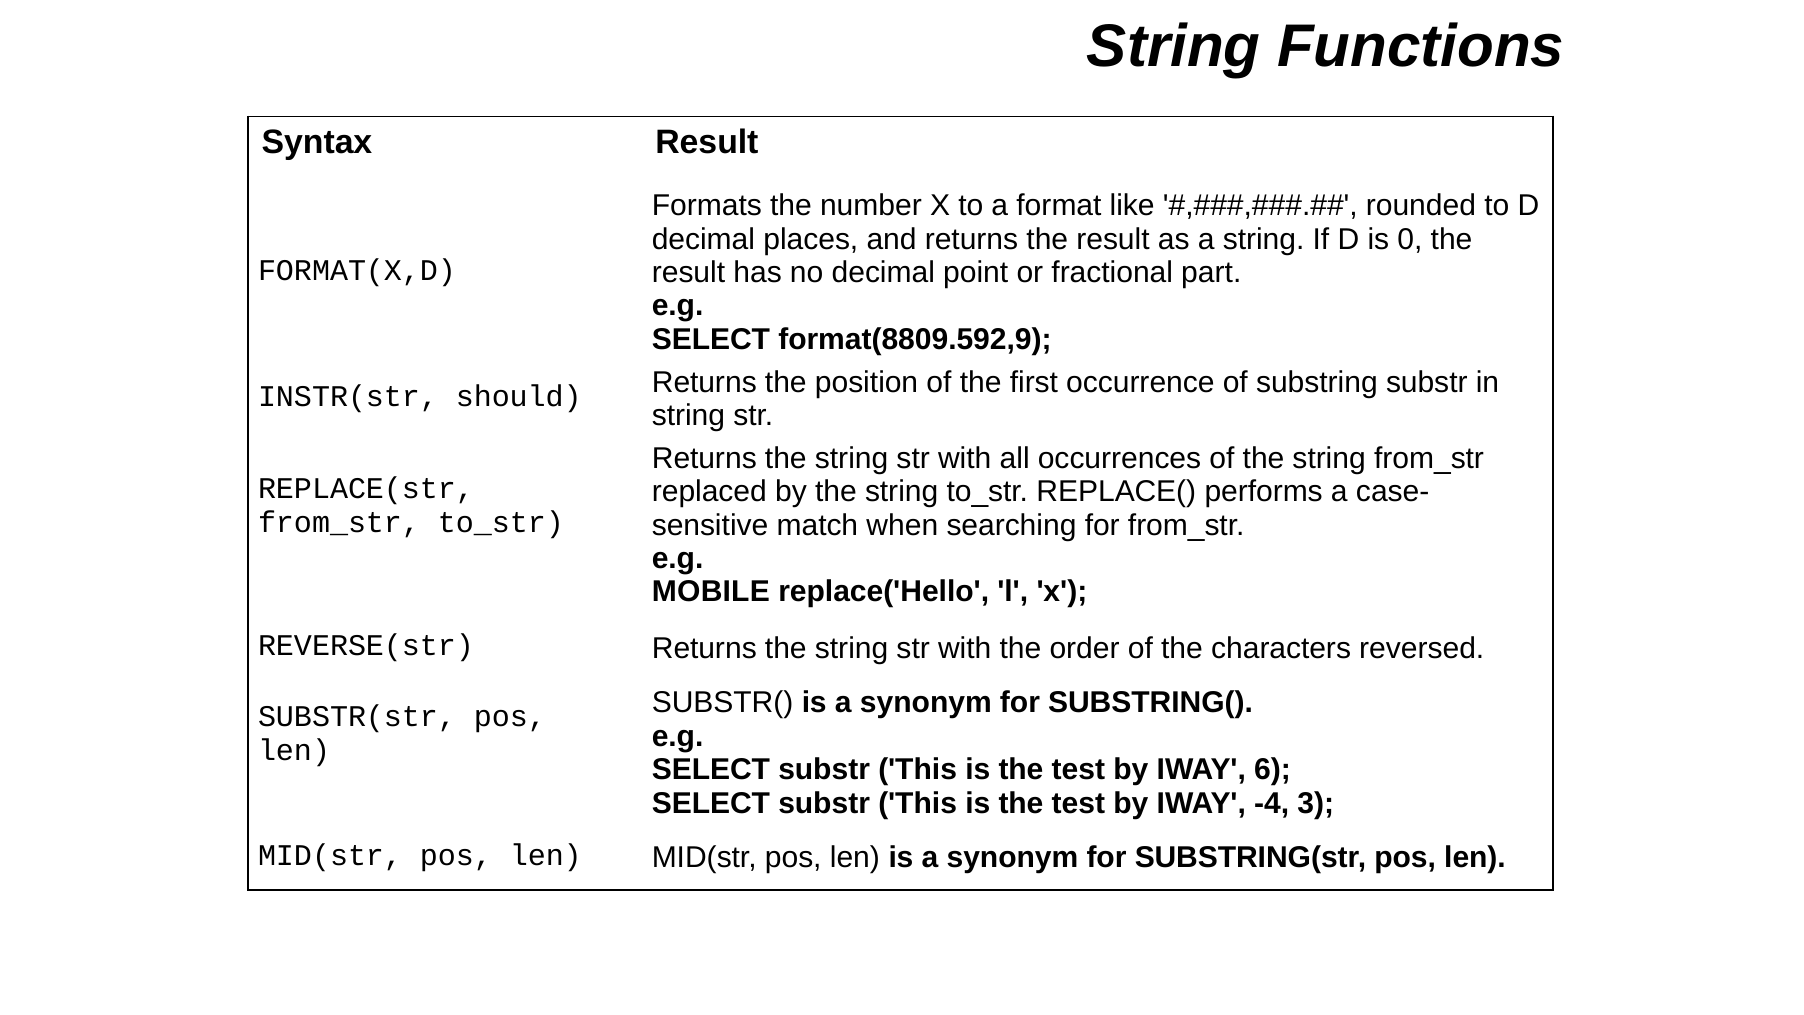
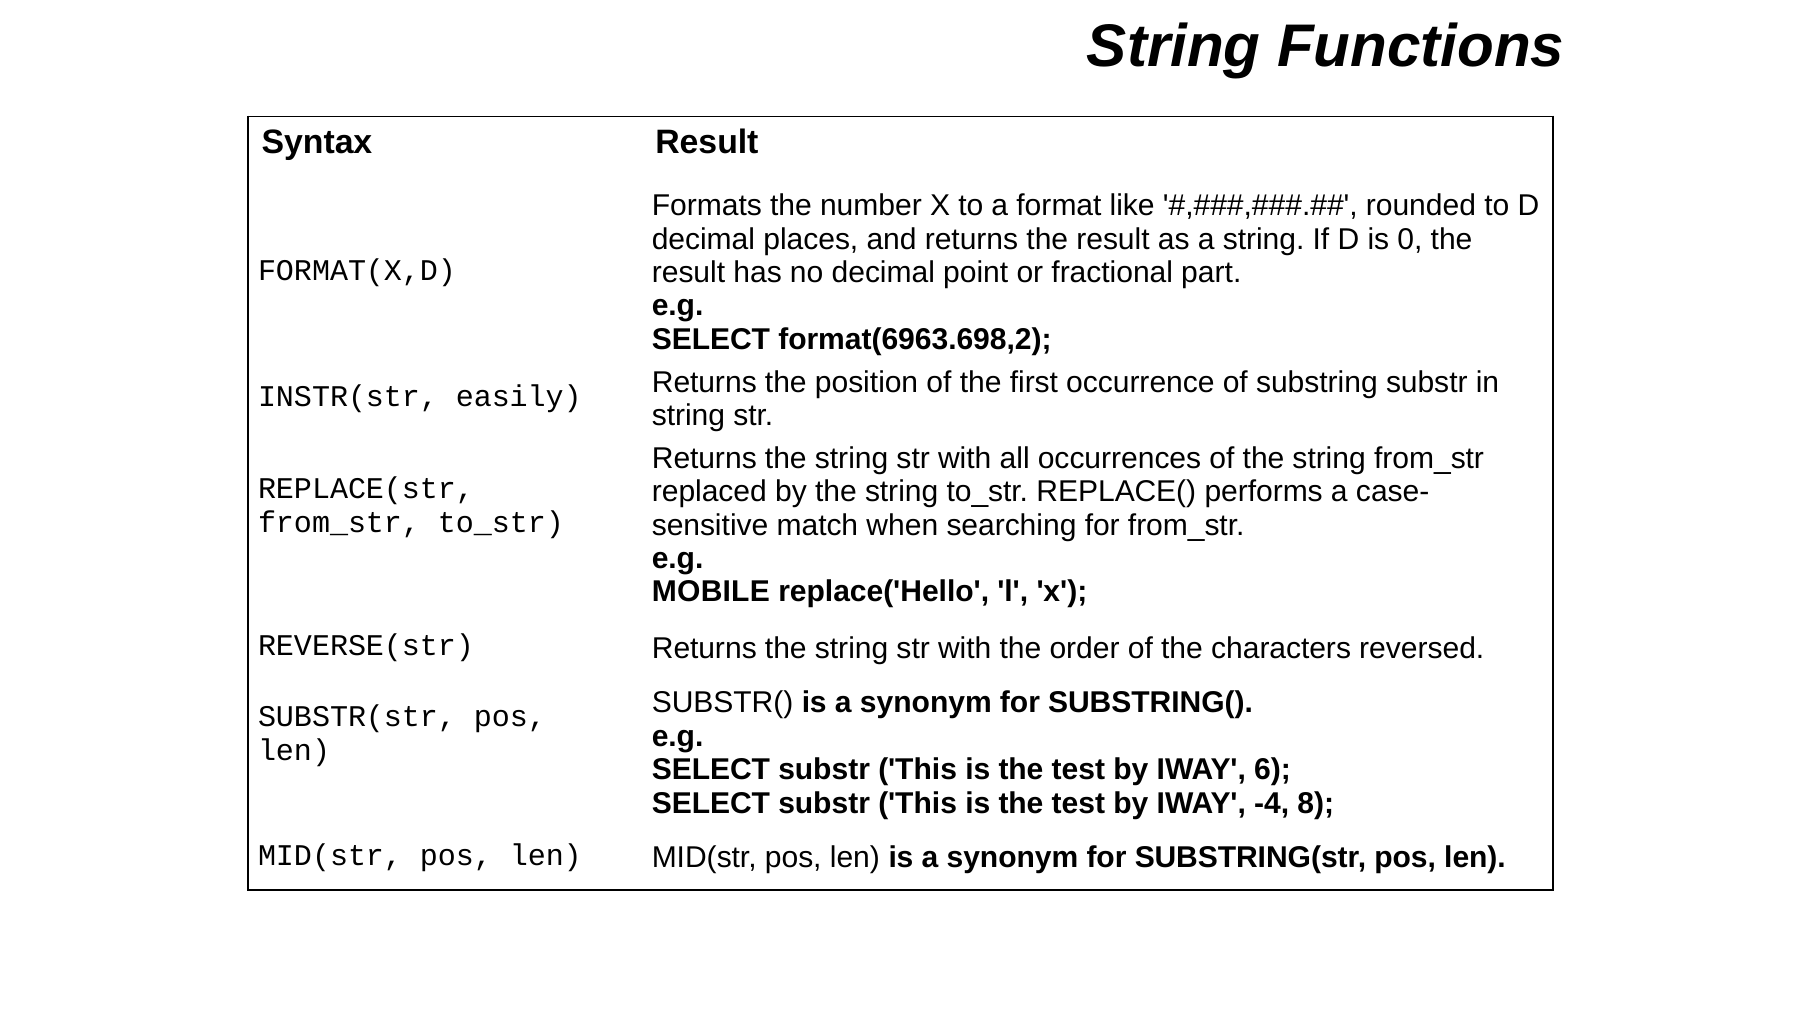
format(8809.592,9: format(8809.592,9 -> format(6963.698,2 (915, 339)
should: should -> easily (519, 397)
3: 3 -> 8 (1316, 803)
